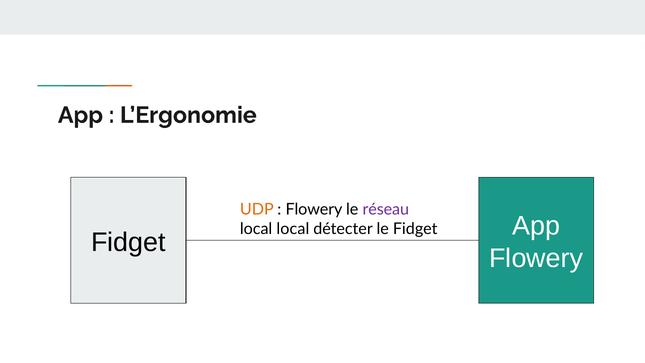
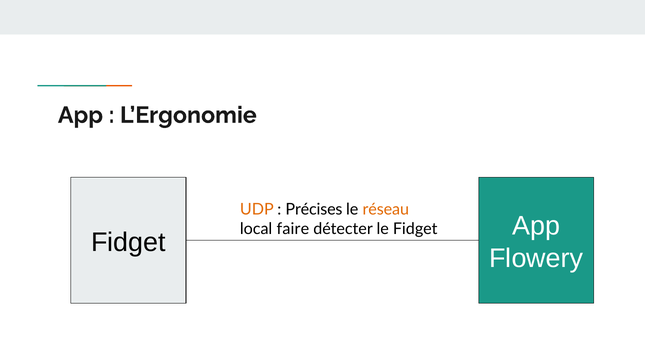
Flowery: Flowery -> Précises (314, 209)
réseau colour: purple -> orange (386, 209)
local local: local -> faire (293, 229)
